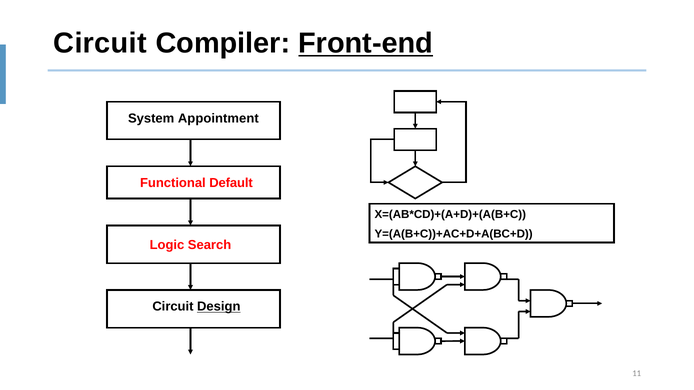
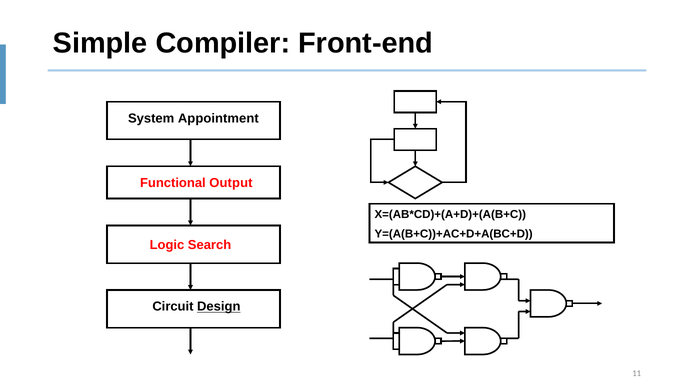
Circuit: Circuit -> Simple (100, 43)
Front-end underline: present -> none (366, 43)
Default: Default -> Output (231, 183)
